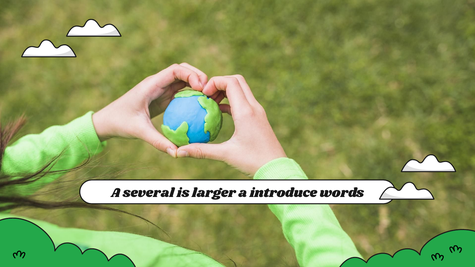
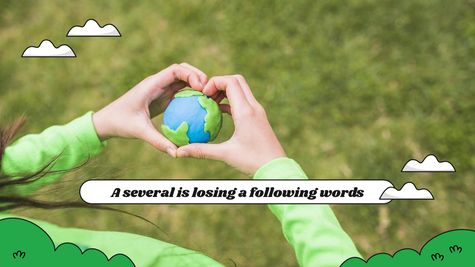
larger: larger -> losing (214, 193)
introduce: introduce -> following (283, 193)
